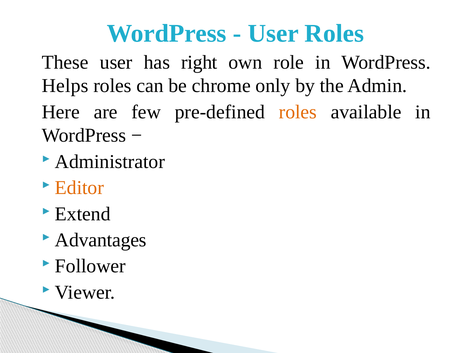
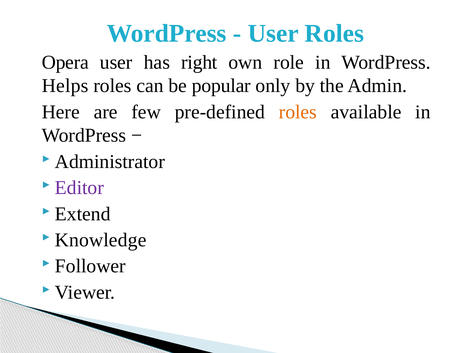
These: These -> Opera (65, 62)
chrome: chrome -> popular (221, 86)
Editor colour: orange -> purple (79, 188)
Advantages: Advantages -> Knowledge (101, 240)
